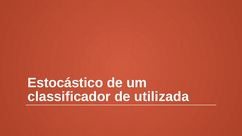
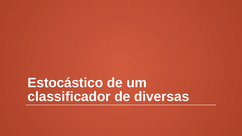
utilizada: utilizada -> diversas (162, 97)
